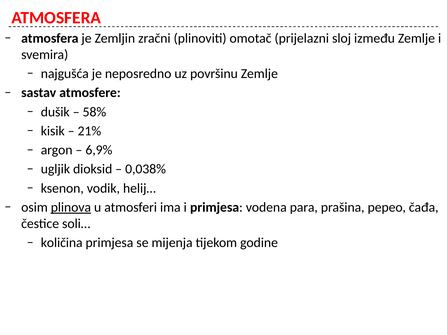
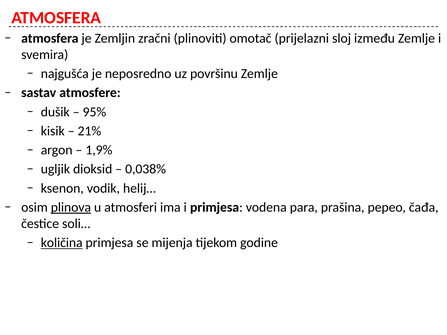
58%: 58% -> 95% (94, 112)
6,9%: 6,9% -> 1,9% (99, 150)
količina underline: none -> present (62, 243)
